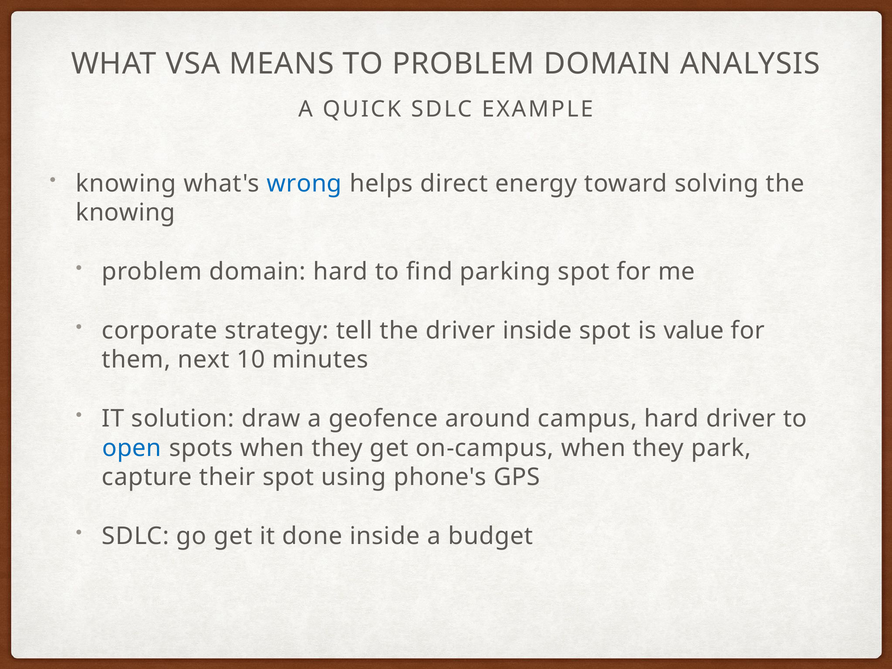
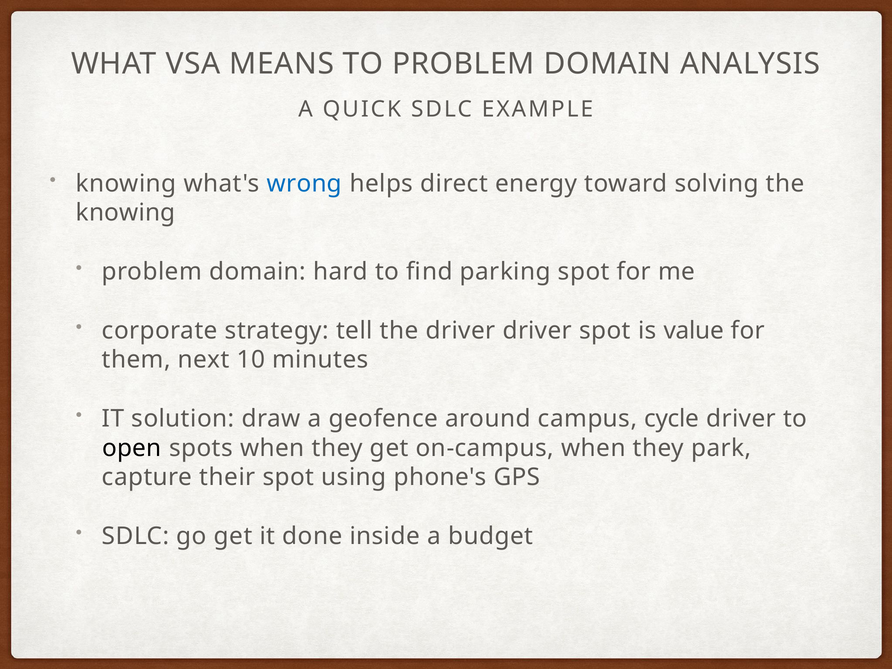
driver inside: inside -> driver (537, 331)
campus hard: hard -> cycle (672, 419)
open colour: blue -> black (132, 448)
